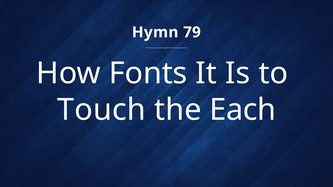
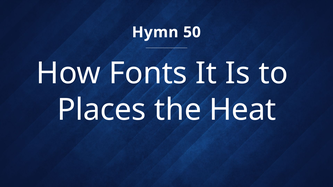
79: 79 -> 50 (192, 32)
Touch: Touch -> Places (102, 110)
Each: Each -> Heat (243, 110)
